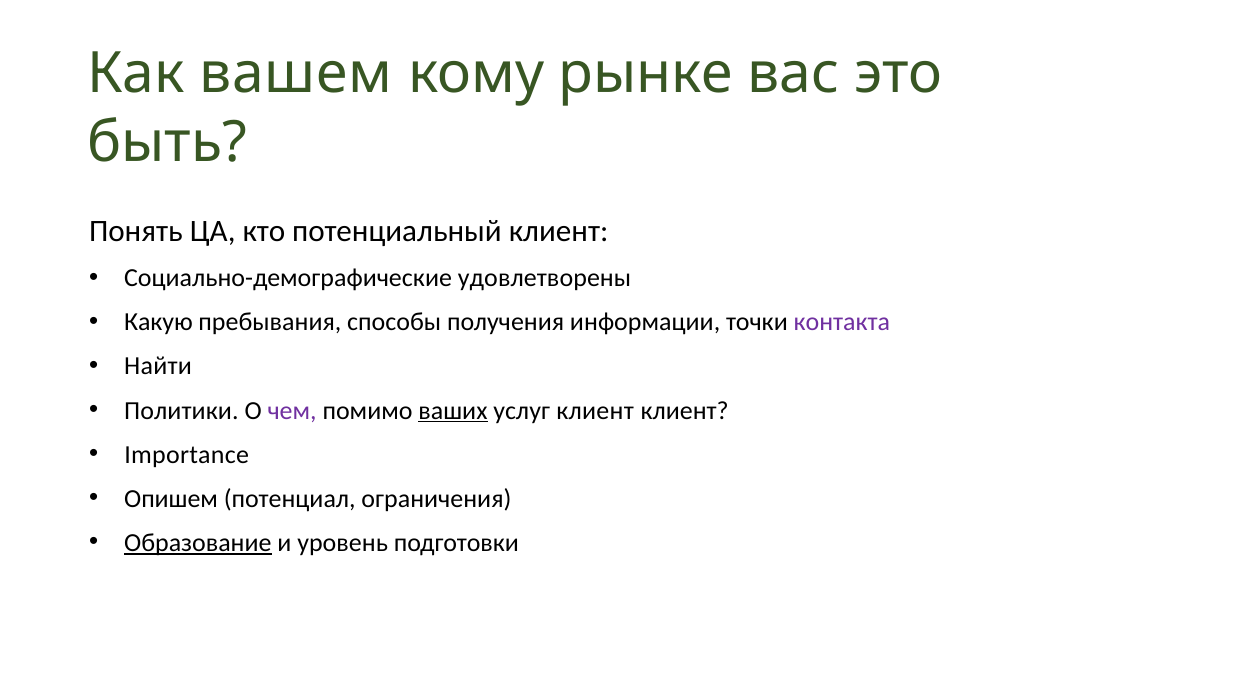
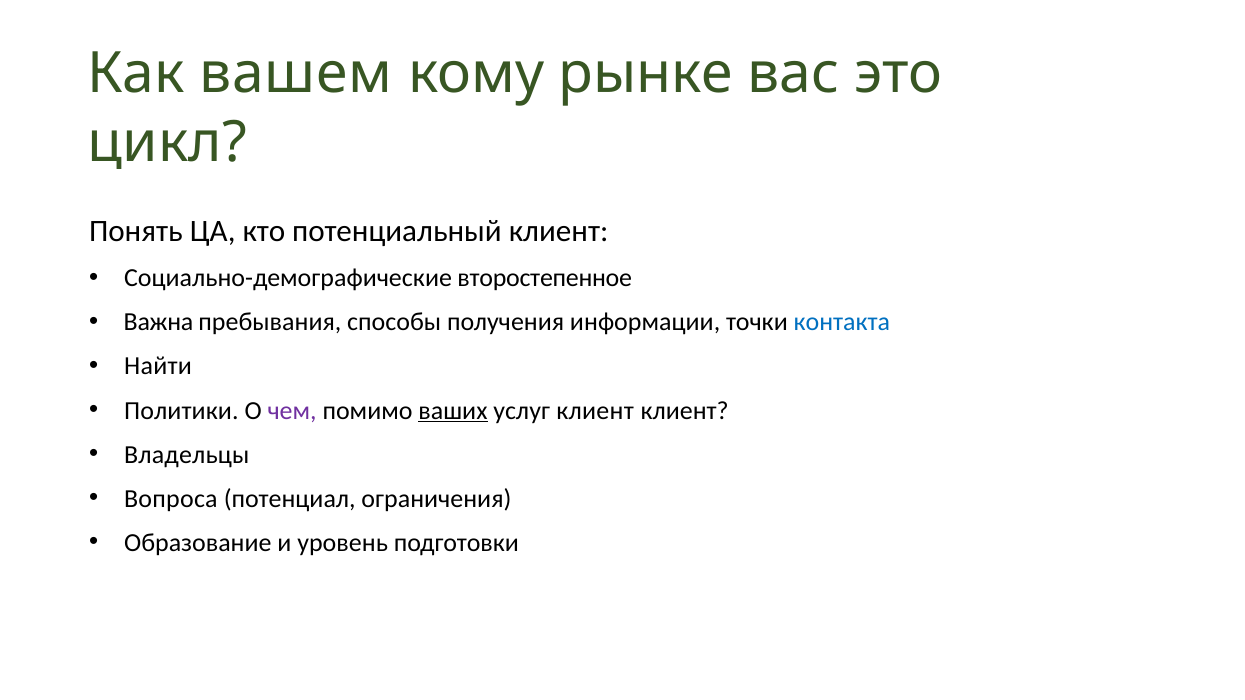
быть: быть -> цикл (167, 142)
удовлетворены: удовлетворены -> второстепенное (545, 278)
Какую: Какую -> Важна (159, 322)
контакта colour: purple -> blue (842, 322)
Importance: Importance -> Владельцы (187, 455)
Опишем: Опишем -> Вопроса (171, 499)
Образование underline: present -> none (198, 543)
